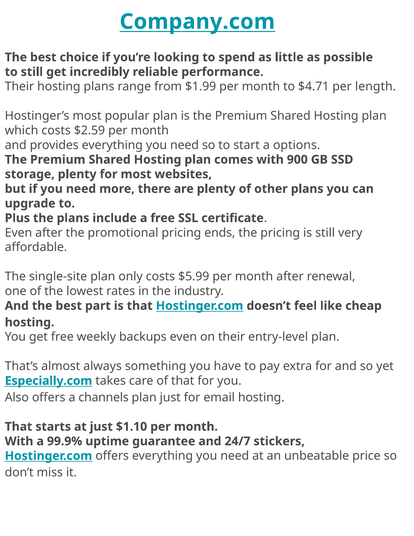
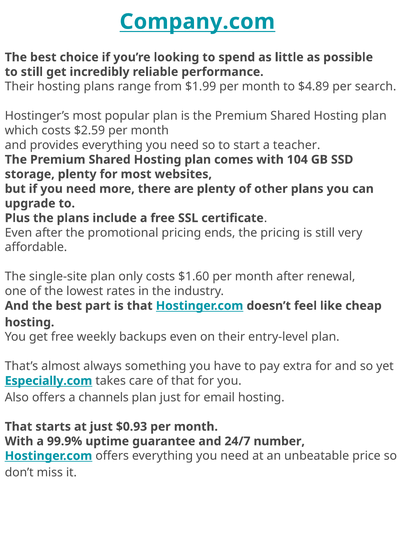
$4.71: $4.71 -> $4.89 (314, 86)
length: length -> search (376, 86)
options: options -> teacher (297, 145)
900: 900 -> 104 (297, 160)
$5.99: $5.99 -> $1.60 (194, 276)
$1.10: $1.10 -> $0.93 (132, 426)
stickers: stickers -> number (279, 441)
